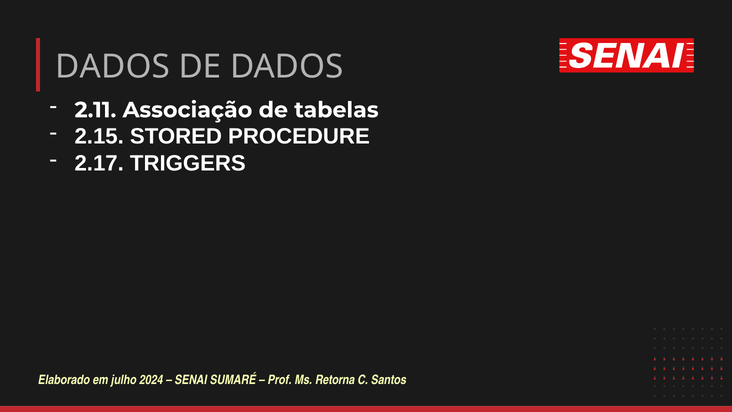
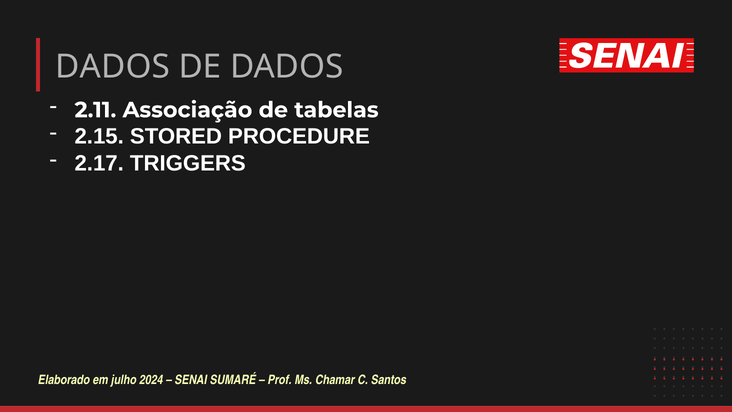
Retorna: Retorna -> Chamar (335, 380)
